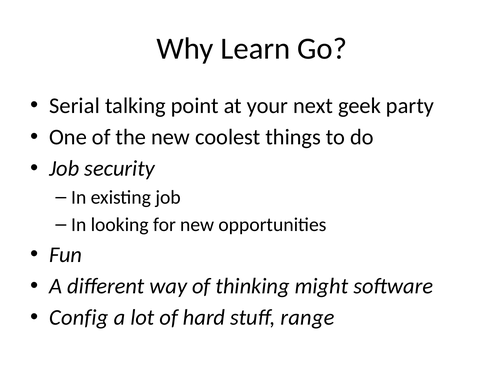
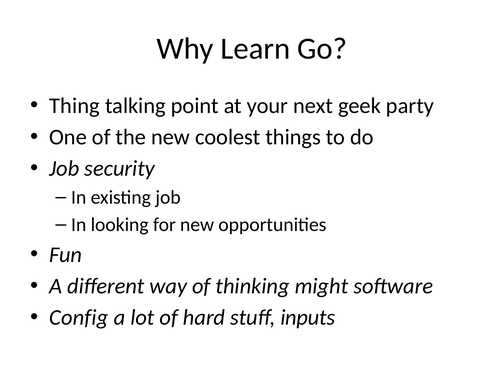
Serial: Serial -> Thing (74, 106)
range: range -> inputs (308, 318)
